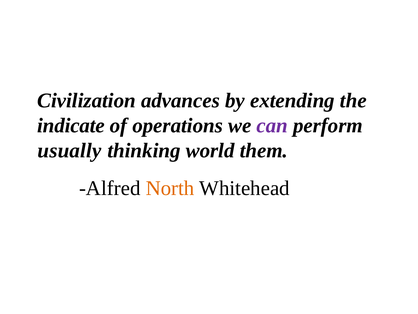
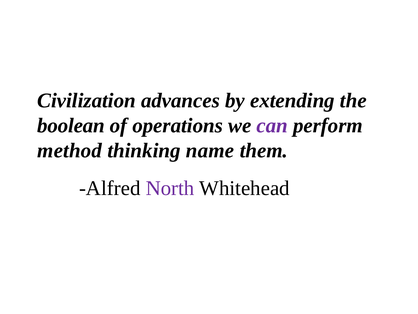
indicate: indicate -> boolean (71, 125)
usually: usually -> method (70, 150)
world: world -> name (210, 150)
North colour: orange -> purple (170, 188)
